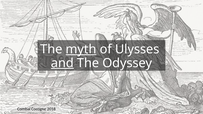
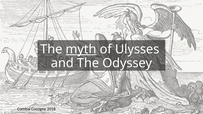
and underline: present -> none (62, 63)
